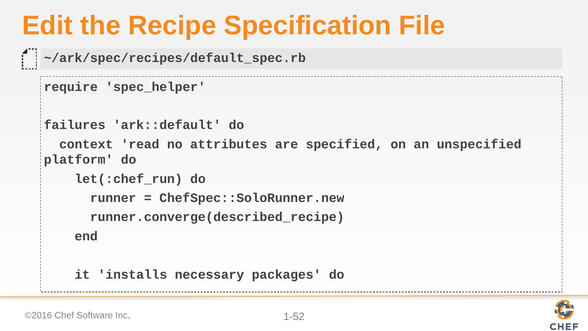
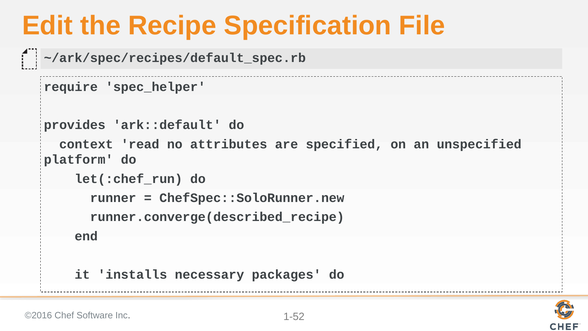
failures: failures -> provides (75, 125)
